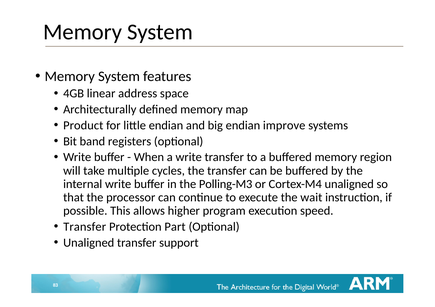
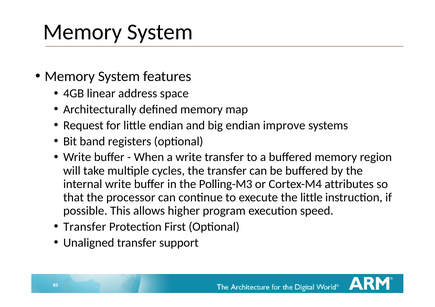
Product: Product -> Request (83, 125)
Cortex-M4 unaligned: unaligned -> attributes (349, 184)
the wait: wait -> little (311, 198)
Part: Part -> First (175, 227)
